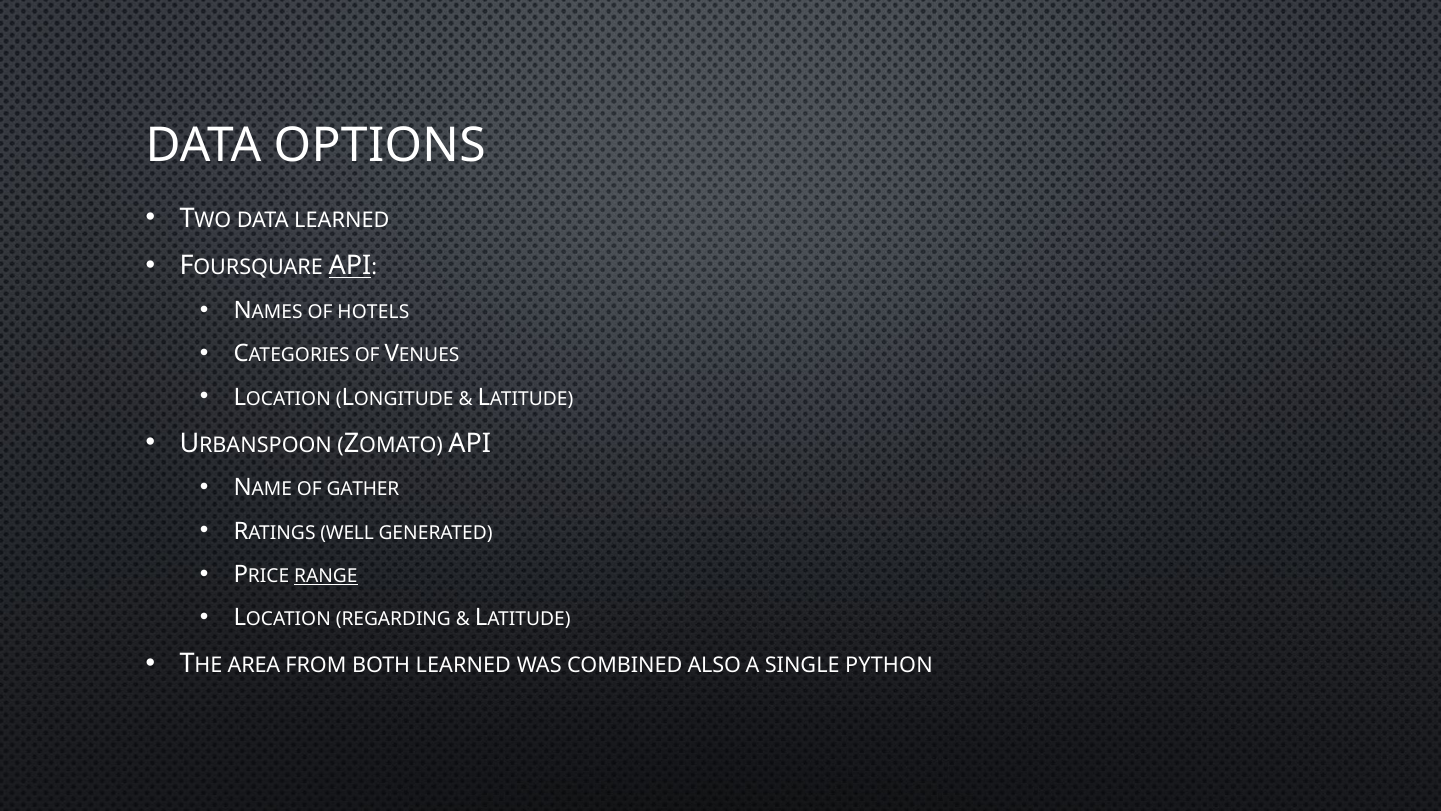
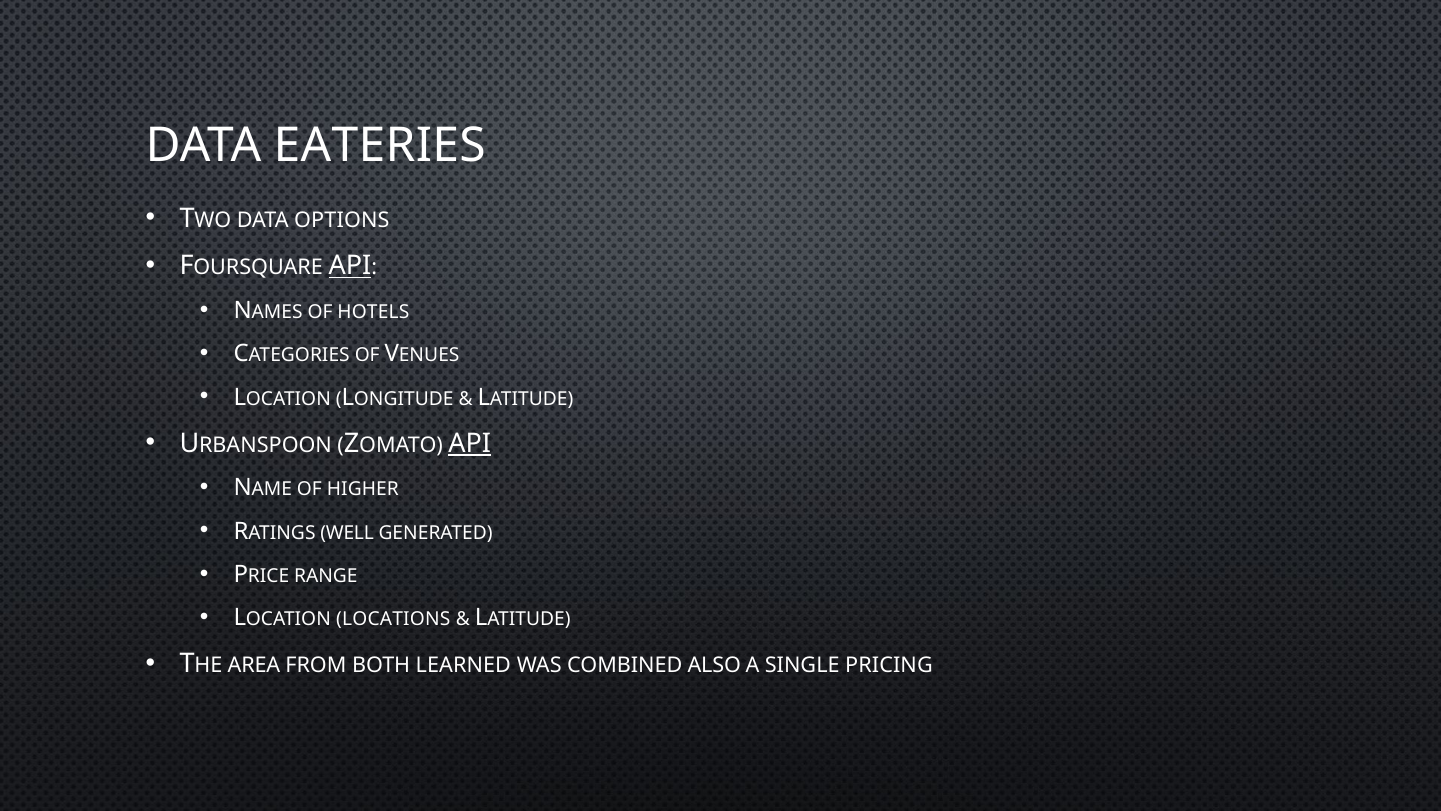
OPTIONS: OPTIONS -> EATERIES (380, 145)
DATA LEARNED: LEARNED -> OPTIONS (342, 220)
API underline: none -> present (470, 443)
GATHER: GATHER -> HIGHER (363, 489)
RANGE underline: present -> none (326, 576)
REGARDING: REGARDING -> LOCATIONS (393, 619)
PYTHON: PYTHON -> PRICING (889, 665)
